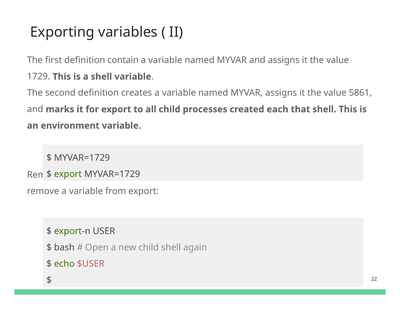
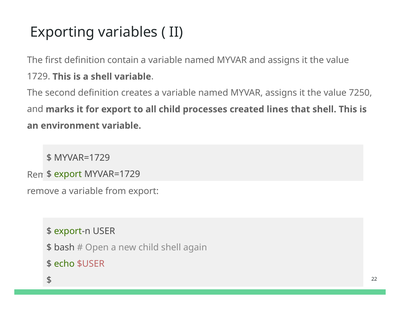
5861: 5861 -> 7250 (360, 93)
each: each -> lines (277, 109)
